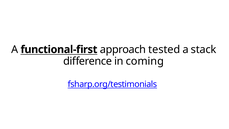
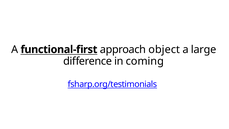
tested: tested -> object (164, 49)
stack: stack -> large (204, 49)
